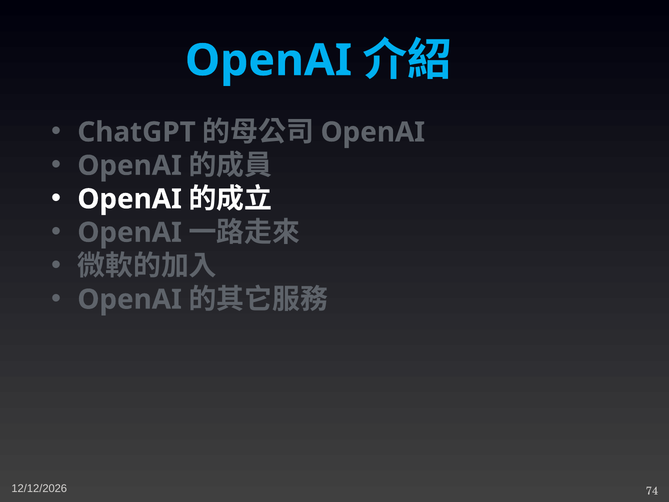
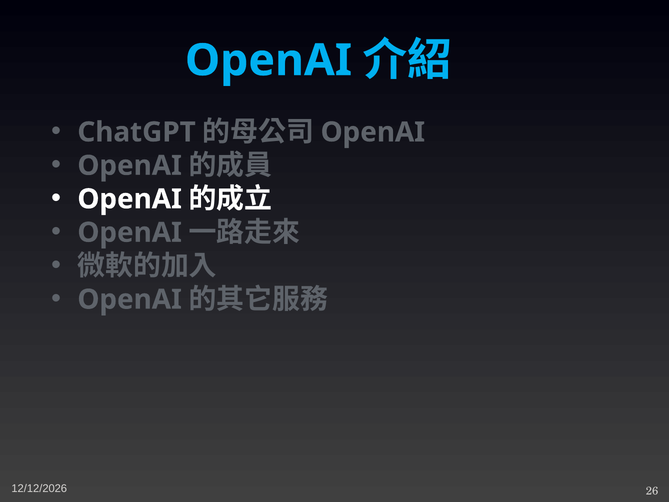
74: 74 -> 26 (652, 491)
